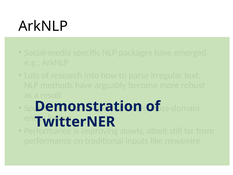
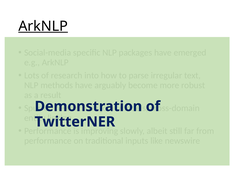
ArkNLP underline: none -> present (43, 26)
